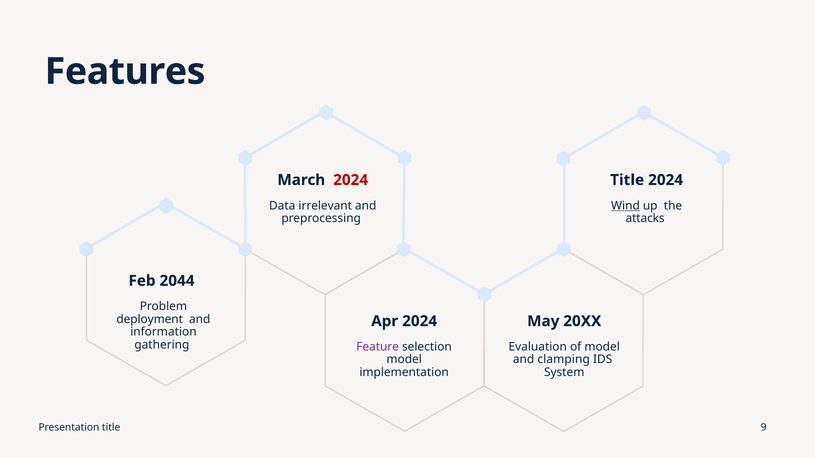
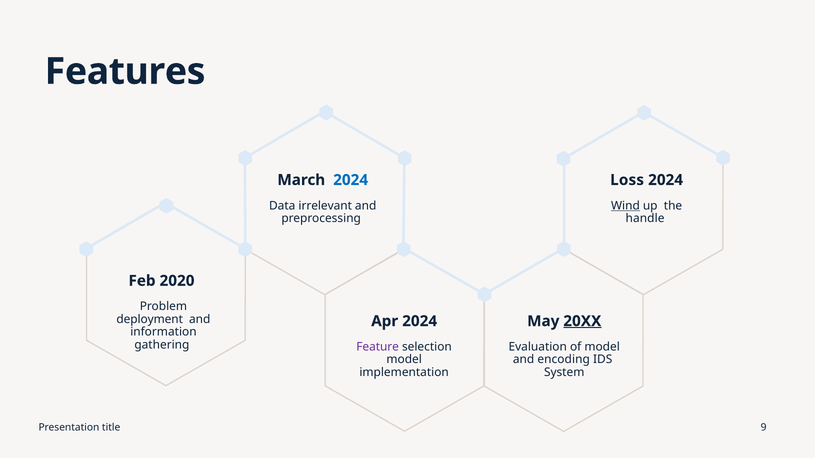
2024 colour: red -> blue (351, 180)
Title: Title -> Loss (627, 180)
attacks: attacks -> handle (645, 219)
2044: 2044 -> 2020 (177, 281)
20XX underline: none -> present (582, 321)
clamping: clamping -> encoding (564, 360)
